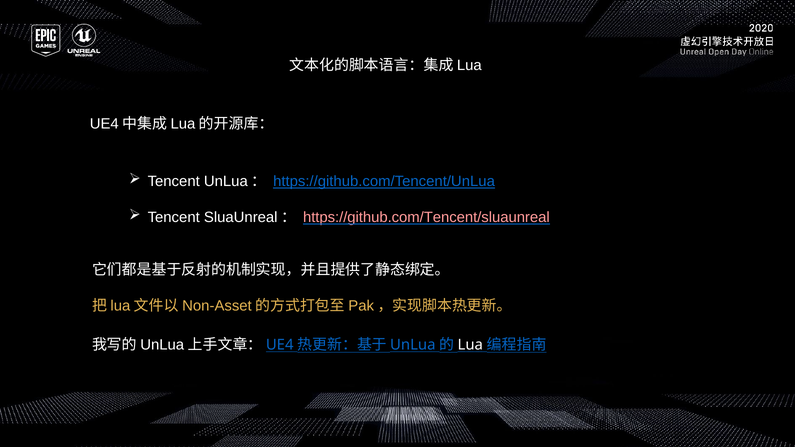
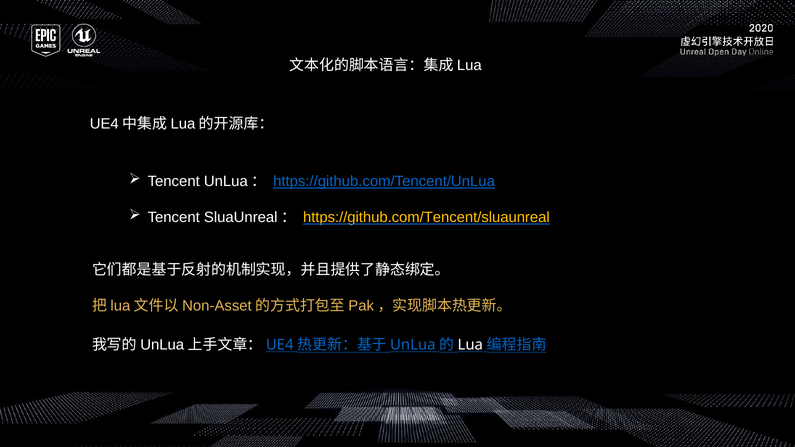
https://github.com/Tencent/sluaunreal colour: pink -> yellow (426, 217)
